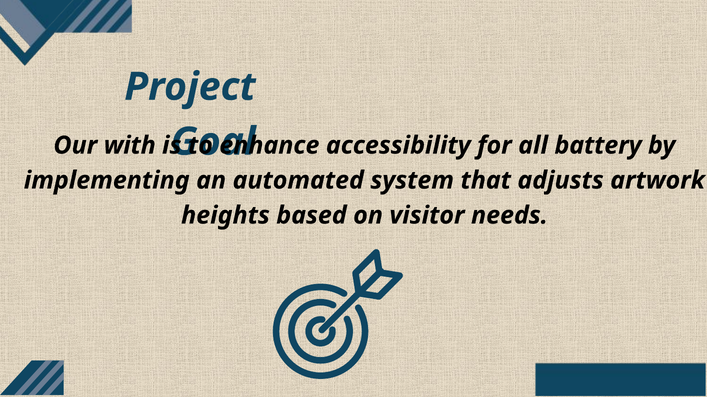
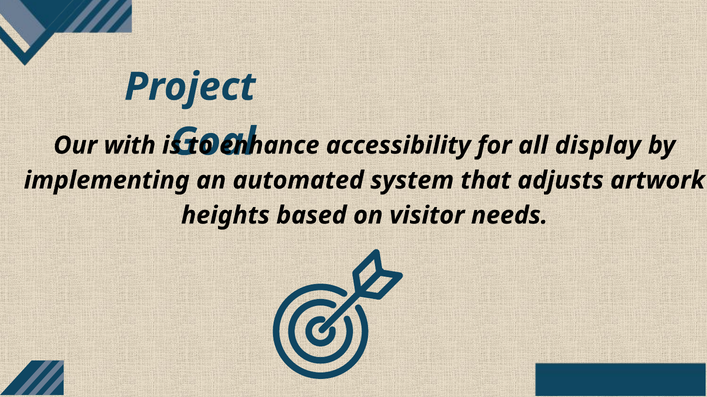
battery: battery -> display (598, 146)
